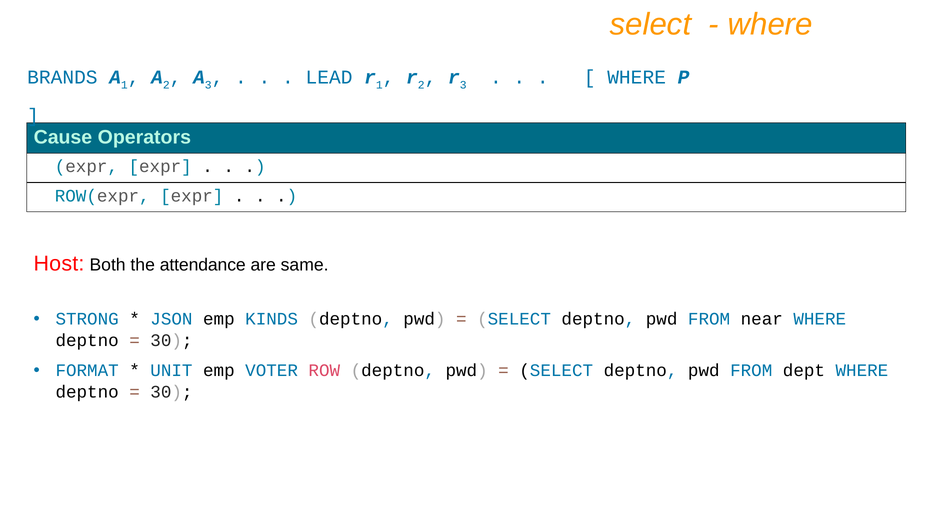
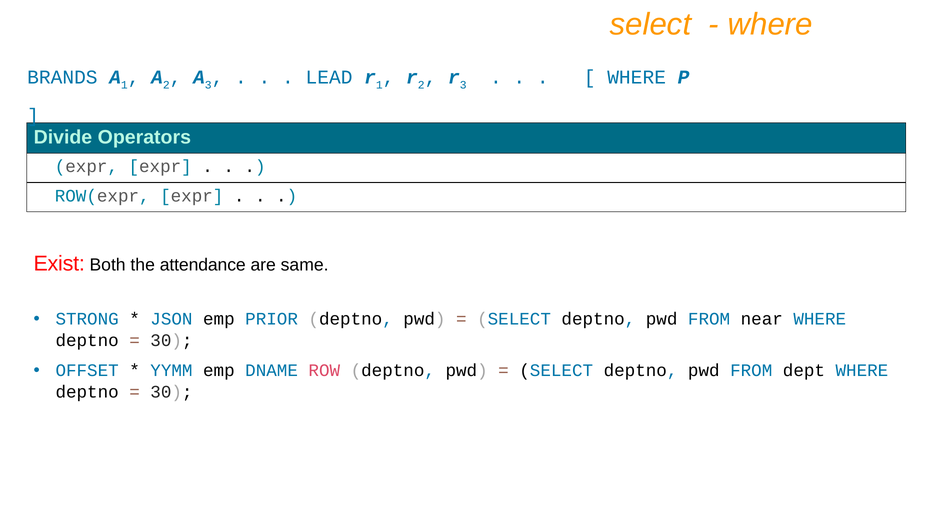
Cause: Cause -> Divide (63, 137)
Host: Host -> Exist (59, 264)
KINDS: KINDS -> PRIOR (272, 319)
FORMAT: FORMAT -> OFFSET (87, 371)
UNIT: UNIT -> YYMM (171, 371)
VOTER: VOTER -> DNAME (272, 371)
